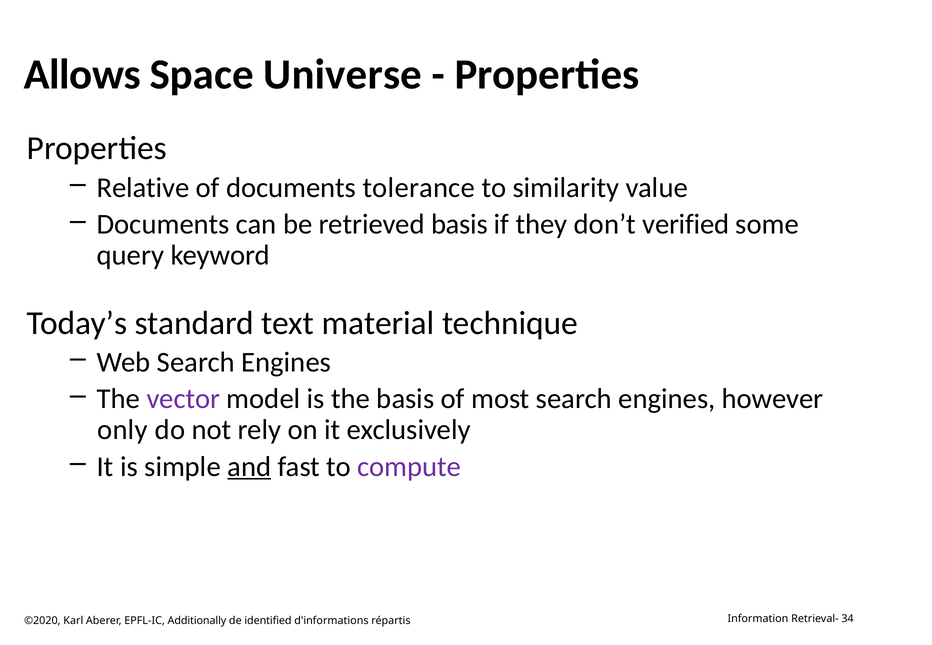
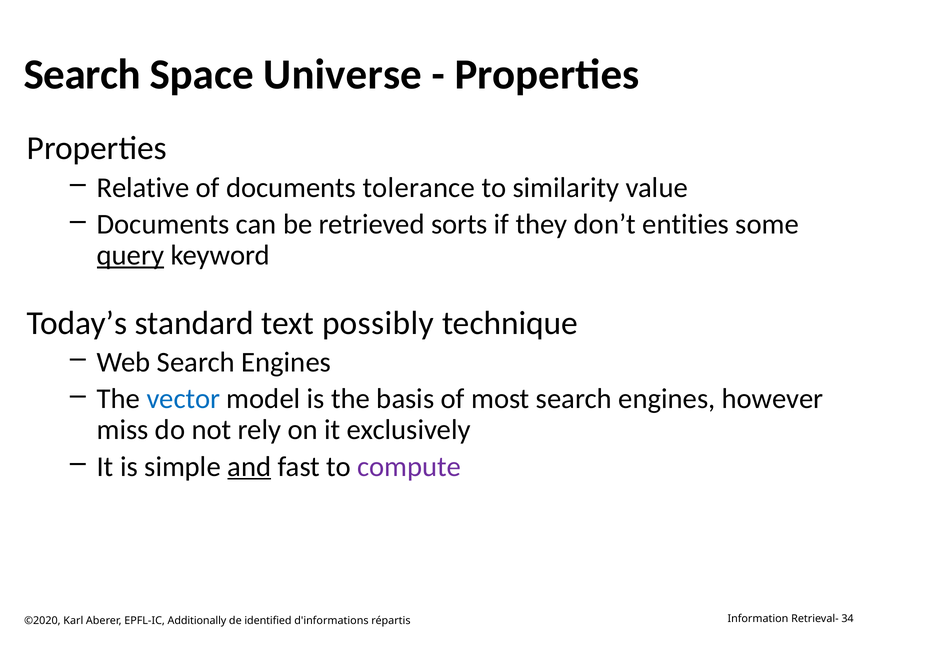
Allows: Allows -> Search (82, 75)
retrieved basis: basis -> sorts (459, 224)
verified: verified -> entities (686, 224)
query underline: none -> present (131, 255)
material: material -> possibly (378, 323)
vector colour: purple -> blue (183, 399)
only: only -> miss (123, 430)
